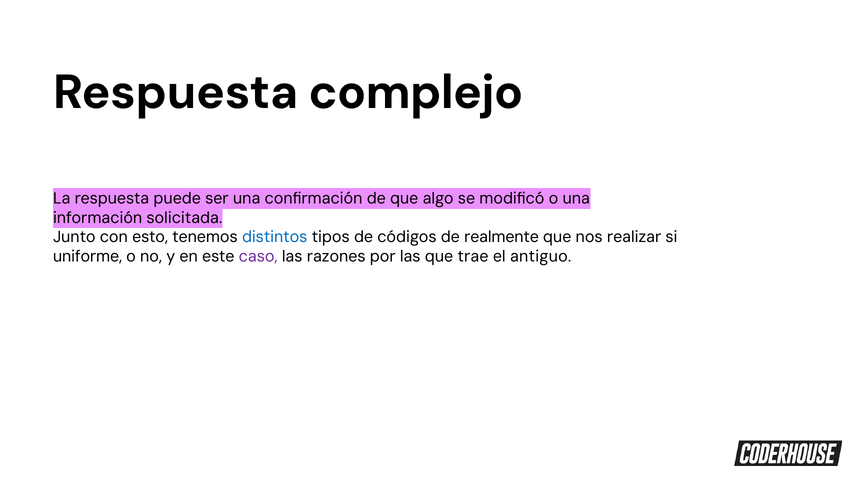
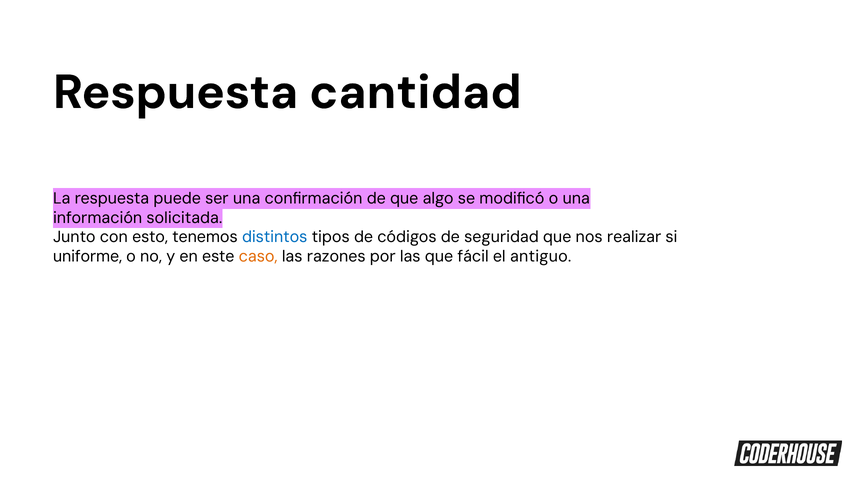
complejo: complejo -> cantidad (415, 92)
realmente: realmente -> seguridad (502, 237)
caso colour: purple -> orange (258, 257)
trae: trae -> fácil (473, 257)
